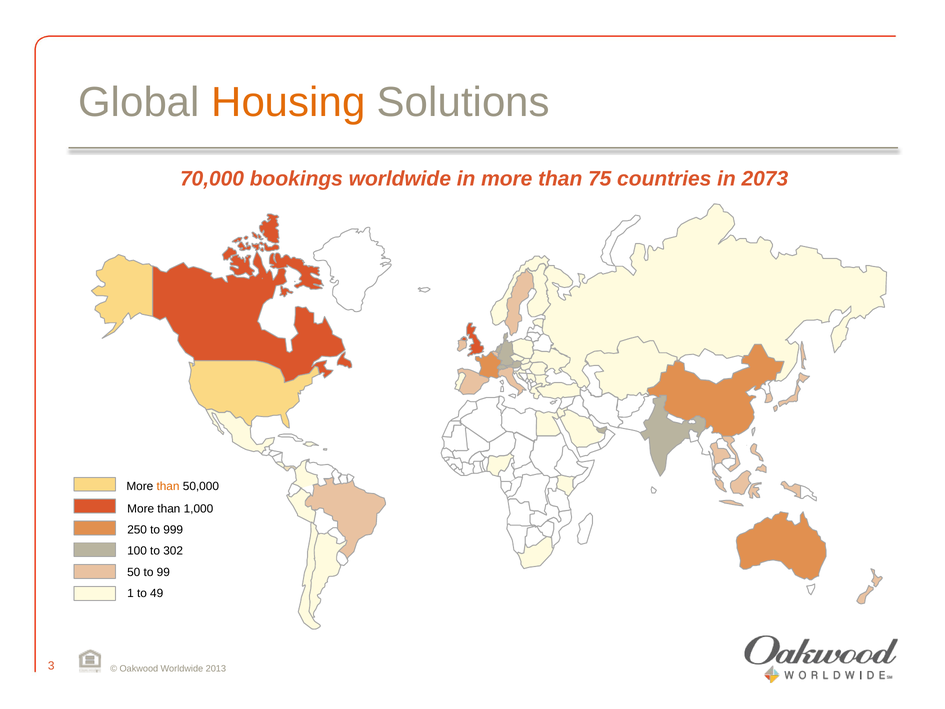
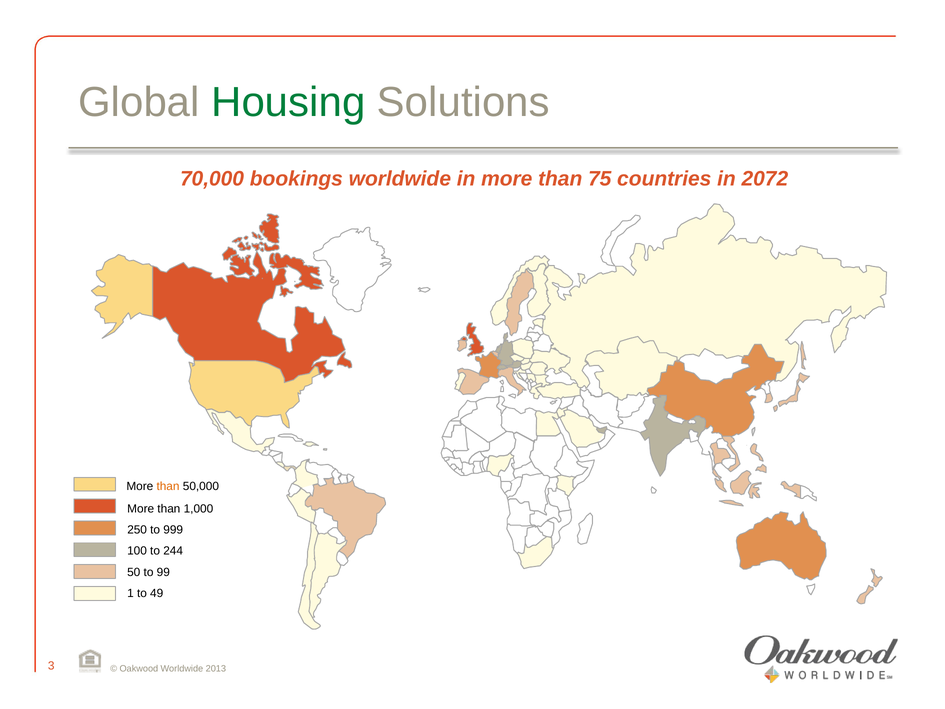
Housing colour: orange -> green (288, 102)
2073: 2073 -> 2072 (765, 179)
302: 302 -> 244 (173, 551)
